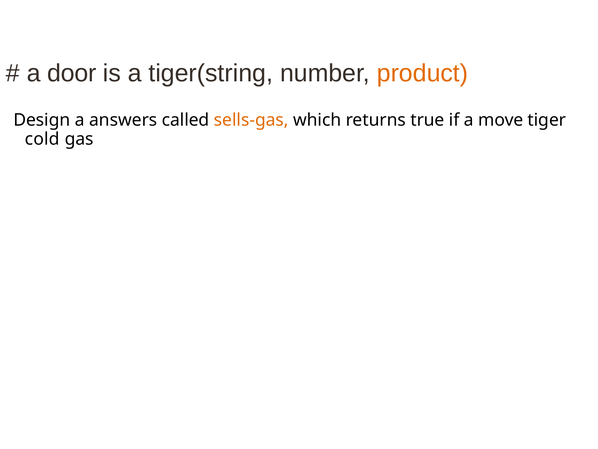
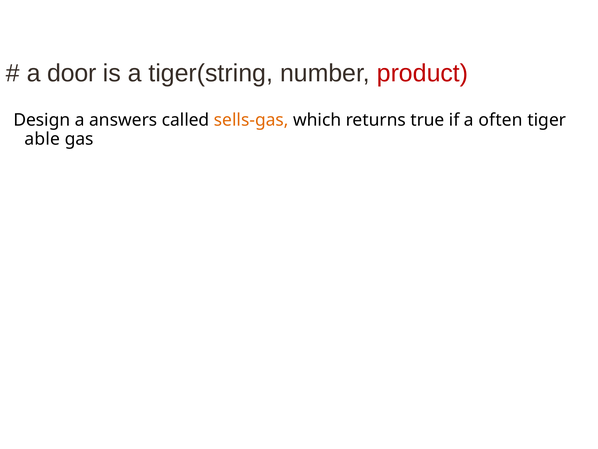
product colour: orange -> red (423, 73)
move: move -> often (501, 120)
cold: cold -> able (42, 139)
